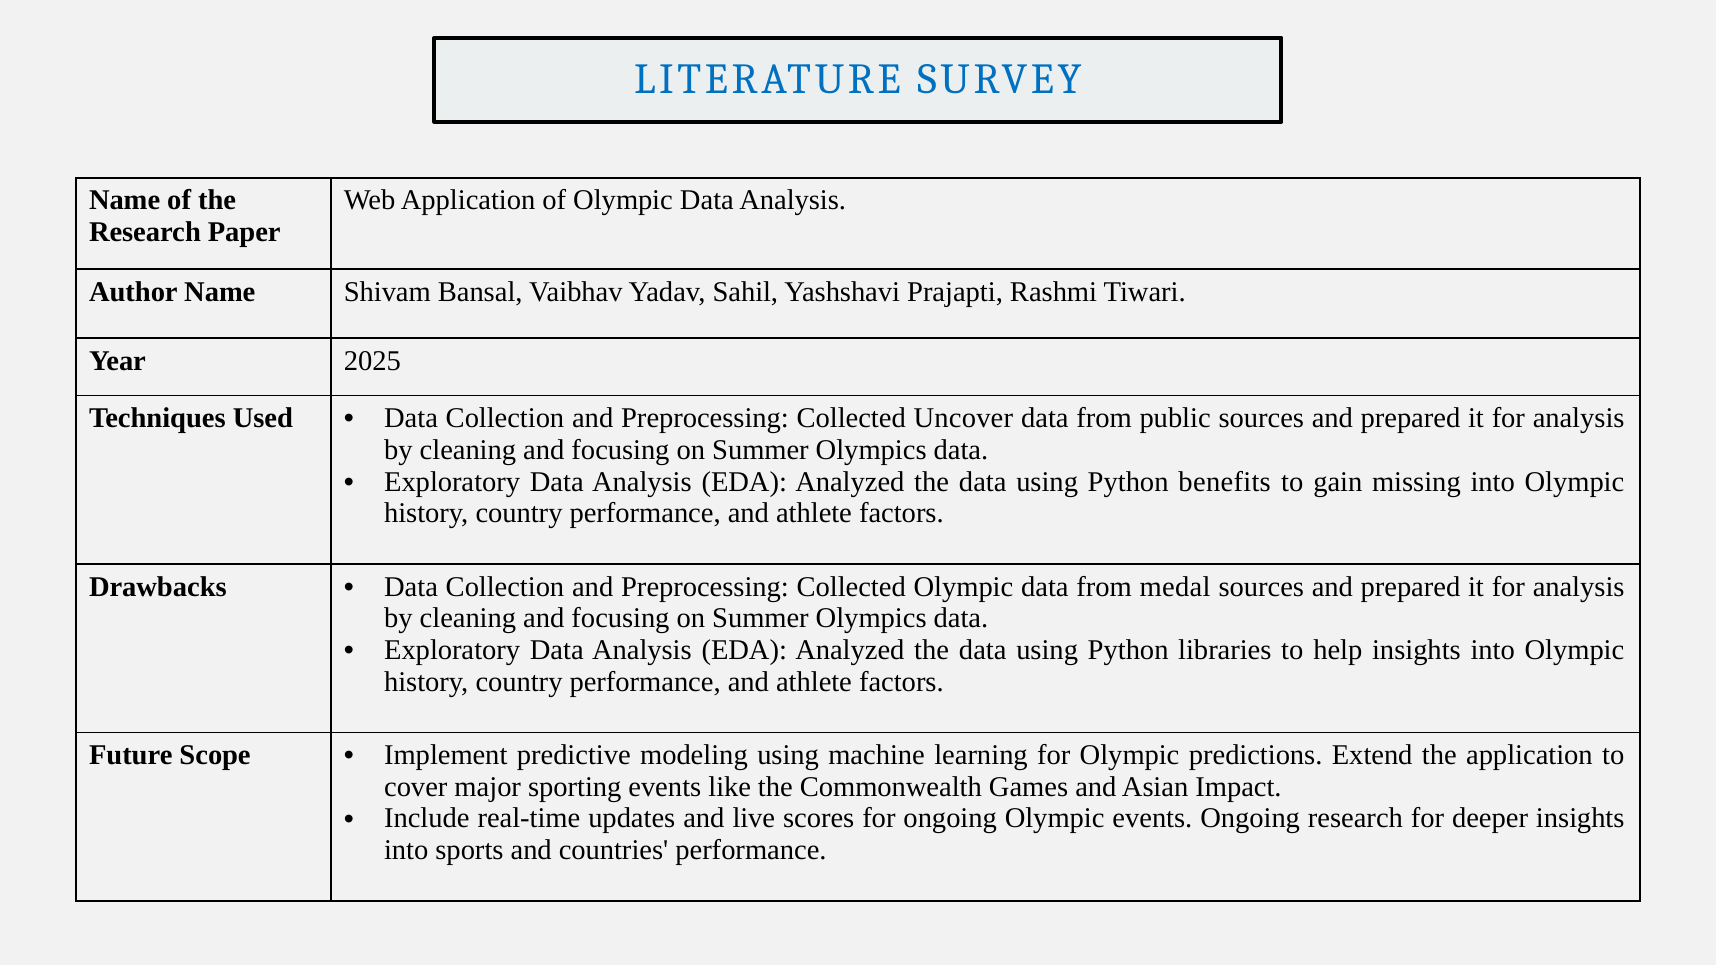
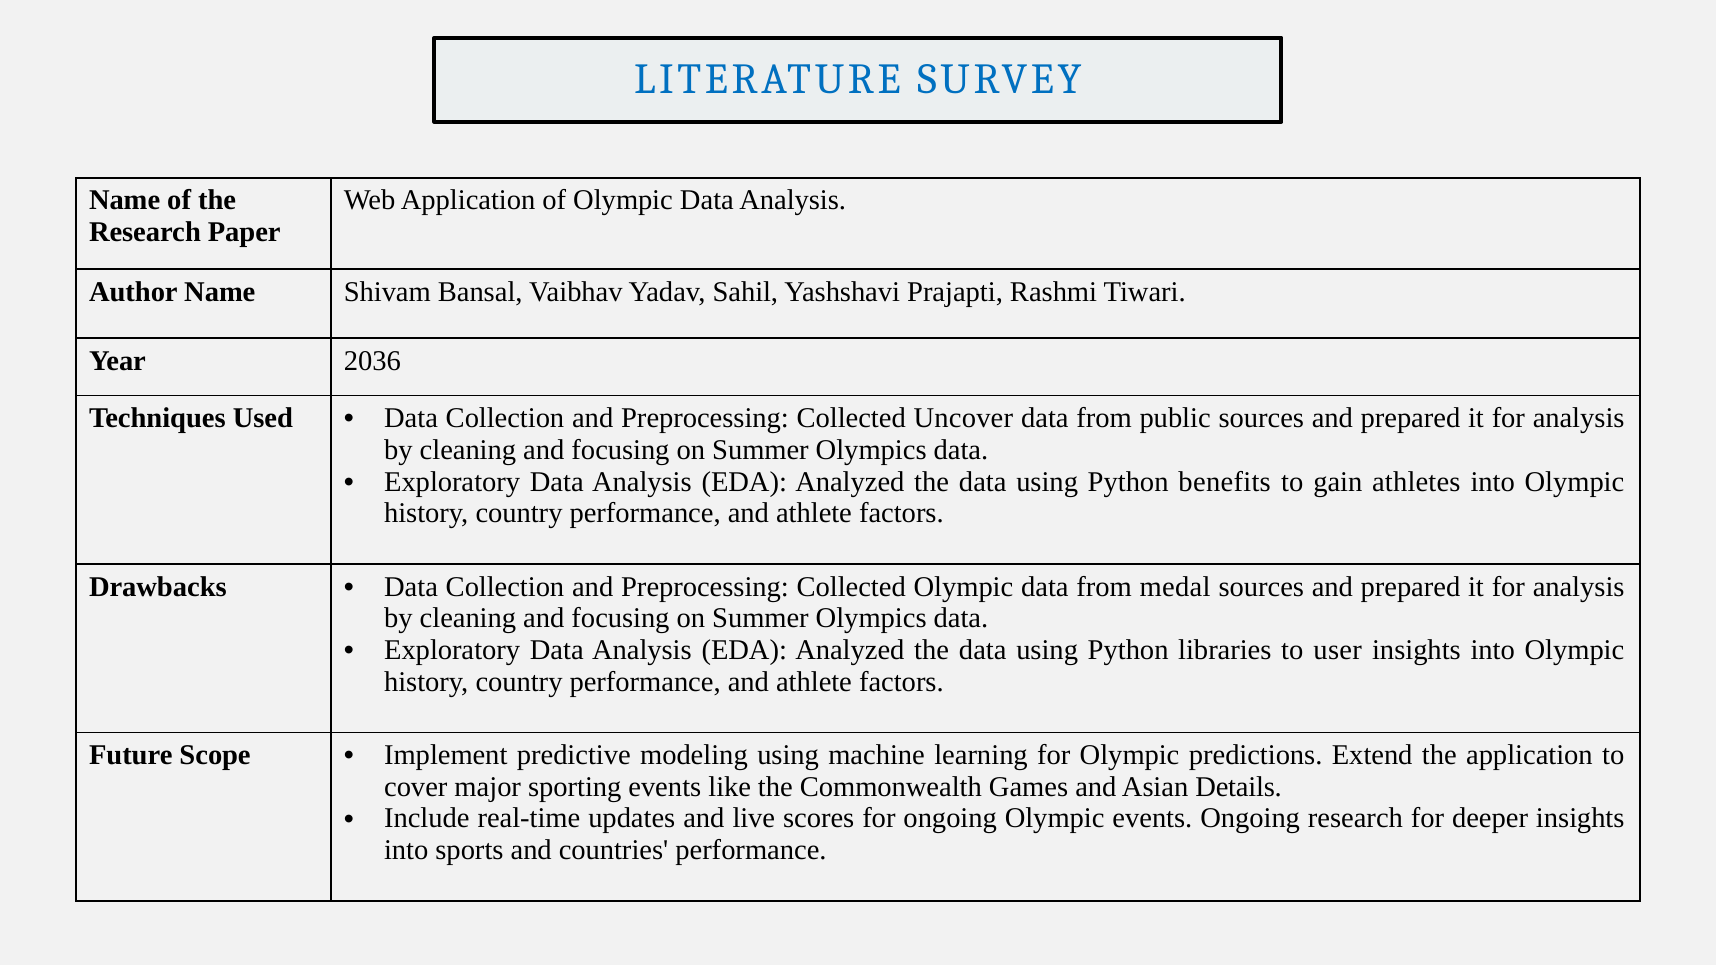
2025: 2025 -> 2036 (372, 361)
missing: missing -> athletes (1416, 482)
help: help -> user (1338, 650)
Impact: Impact -> Details (1239, 787)
